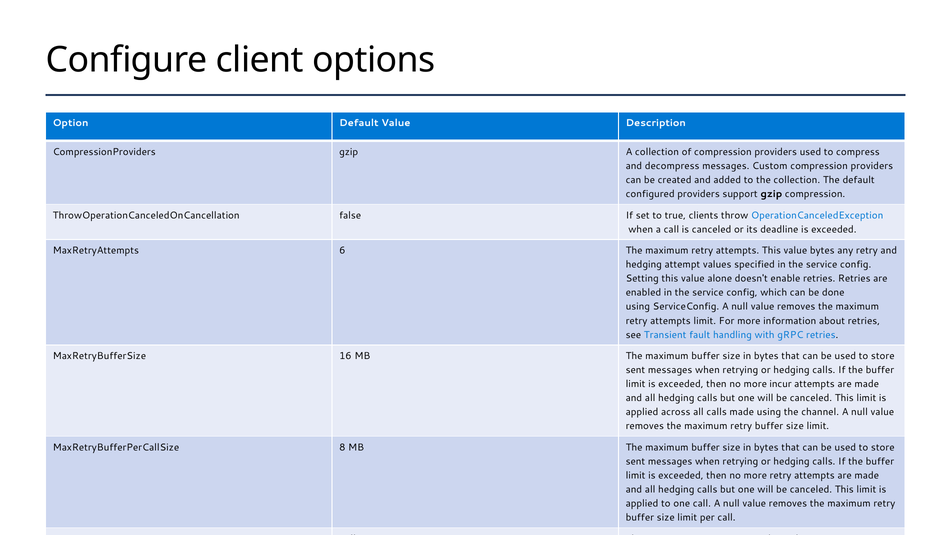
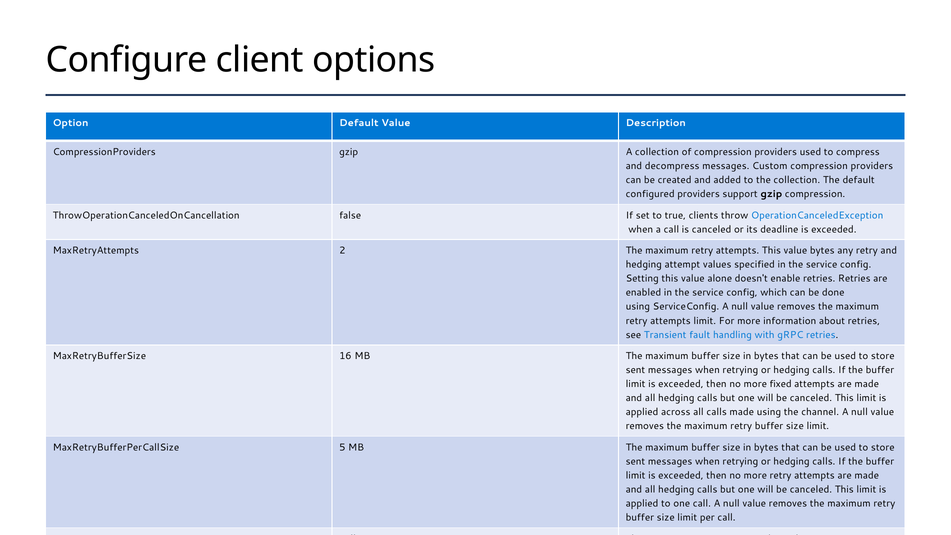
6: 6 -> 2 (342, 251)
incur: incur -> fixed (781, 384)
8: 8 -> 5 (342, 447)
